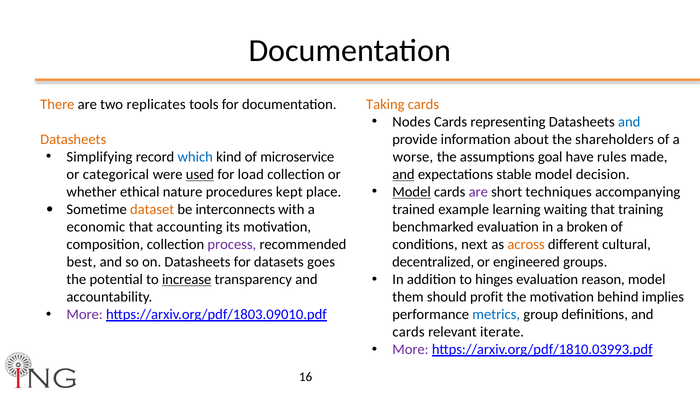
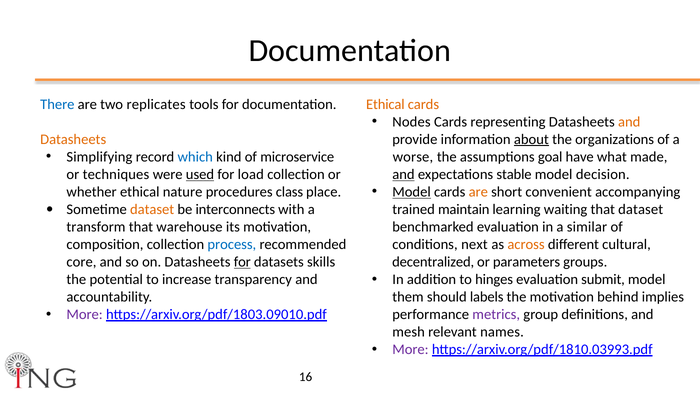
There colour: orange -> blue (57, 104)
Taking: Taking -> Ethical (385, 104)
and colour: blue -> orange (629, 122)
about underline: none -> present (531, 139)
shareholders: shareholders -> organizations (615, 139)
rules: rules -> what (612, 157)
categorical: categorical -> techniques (116, 174)
are colour: purple -> orange (478, 192)
techniques: techniques -> convenient (559, 192)
kept: kept -> class (289, 192)
example: example -> maintain (464, 209)
that training: training -> dataset (641, 209)
economic: economic -> transform (96, 227)
accounting: accounting -> warehouse (189, 227)
broken: broken -> similar (587, 227)
process colour: purple -> blue (232, 244)
best: best -> core (81, 262)
for underline: none -> present (242, 262)
goes: goes -> skills (321, 262)
engineered: engineered -> parameters (527, 262)
reason: reason -> submit (603, 279)
increase underline: present -> none (187, 279)
profit: profit -> labels (487, 297)
metrics colour: blue -> purple (496, 314)
cards: cards -> mesh (409, 332)
iterate: iterate -> names (502, 332)
